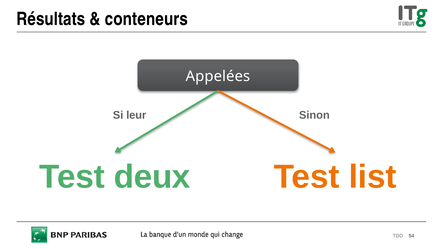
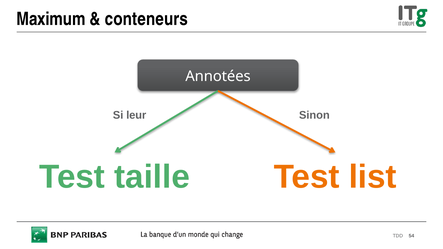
Résultats: Résultats -> Maximum (51, 19)
Appelées: Appelées -> Annotées (218, 76)
deux: deux -> taille (152, 177)
